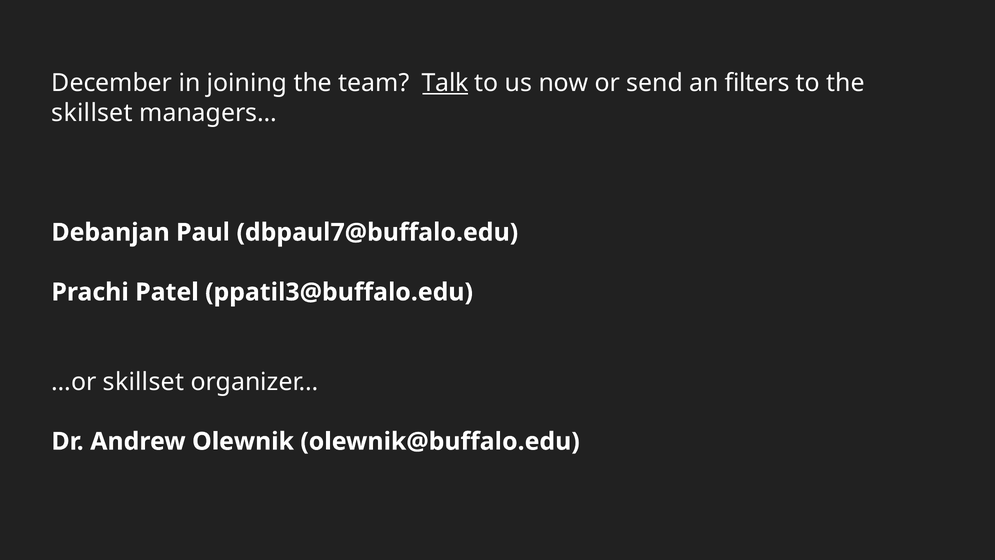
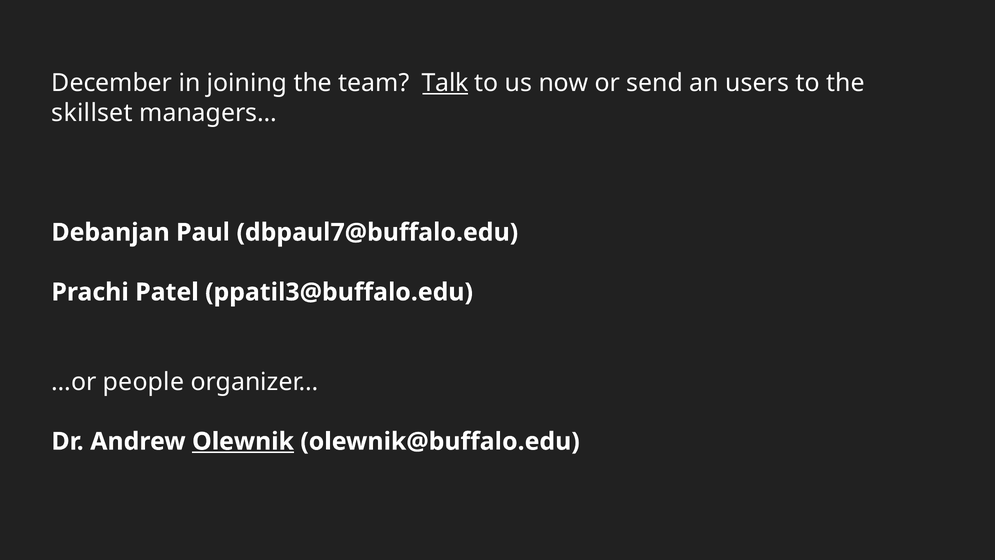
filters: filters -> users (757, 83)
…or skillset: skillset -> people (143, 382)
Olewnik underline: none -> present (243, 441)
